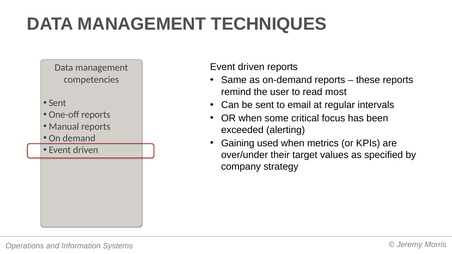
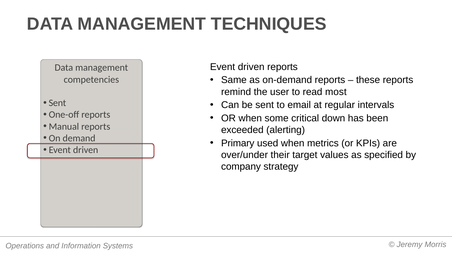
focus: focus -> down (333, 118)
Gaining: Gaining -> Primary (238, 143)
